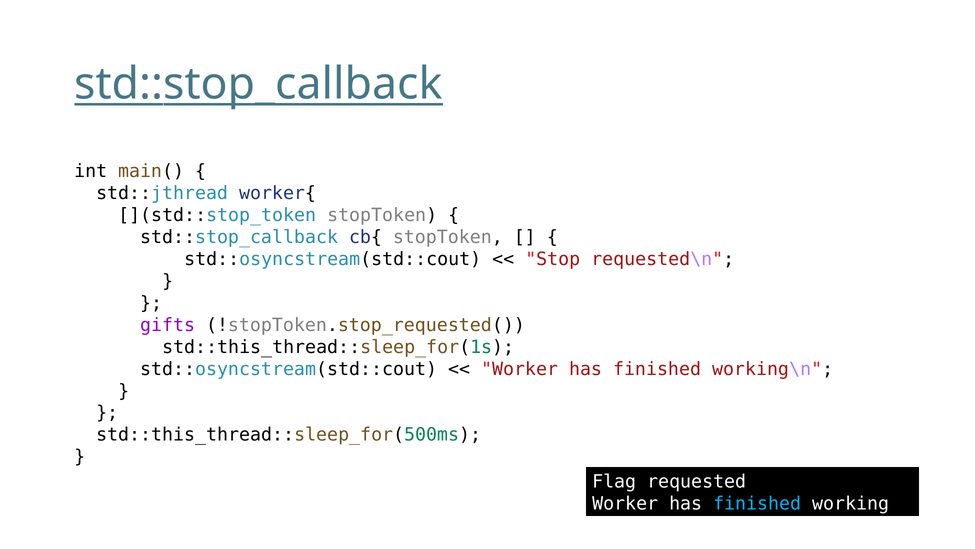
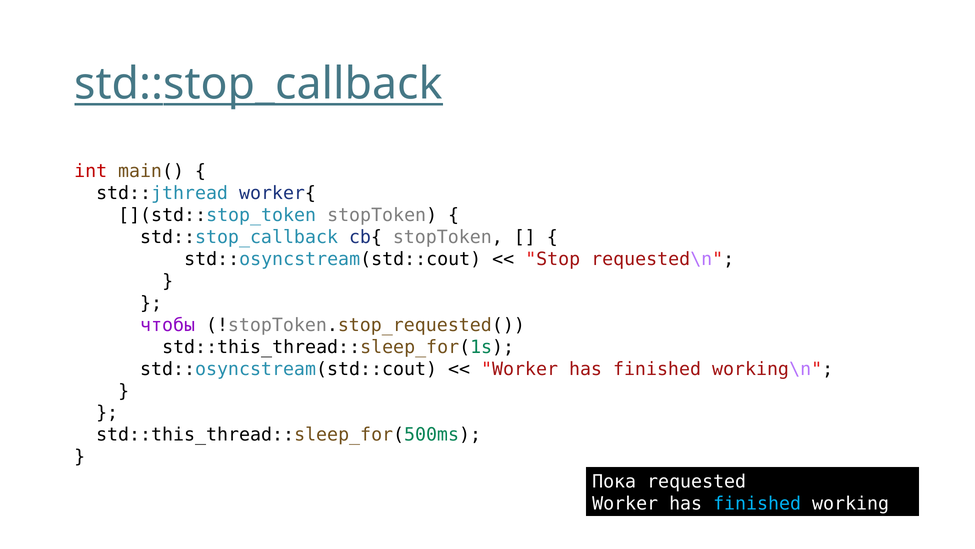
int colour: black -> red (91, 171)
gifts: gifts -> чтобы (168, 325)
Flag: Flag -> Пока (614, 481)
